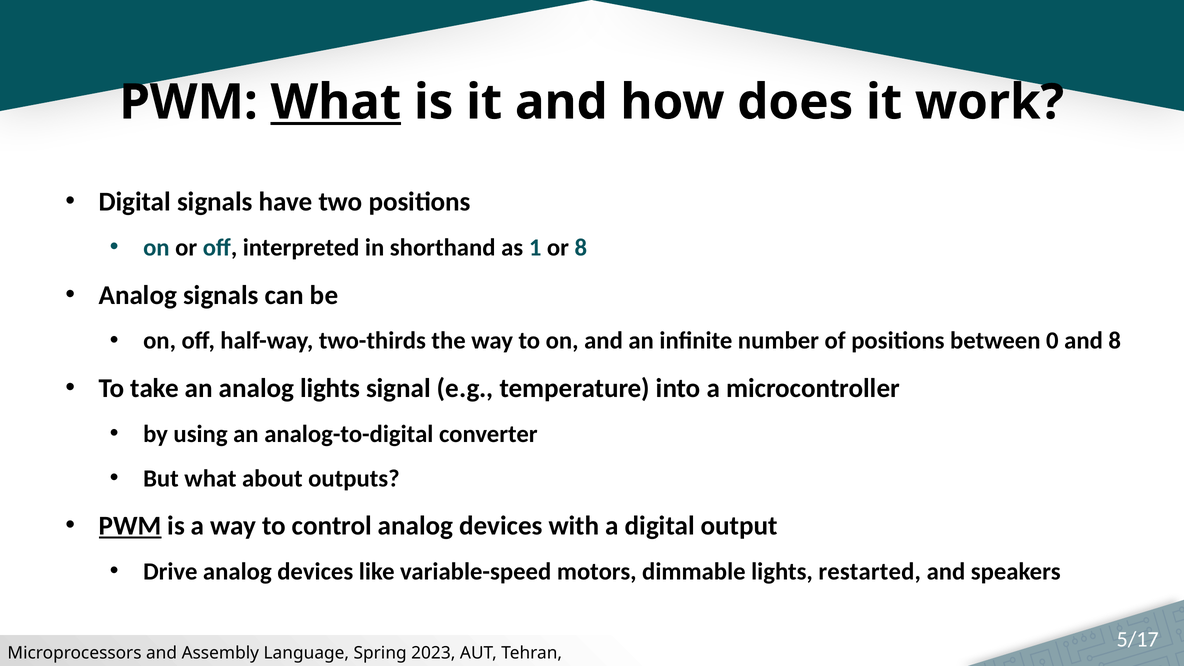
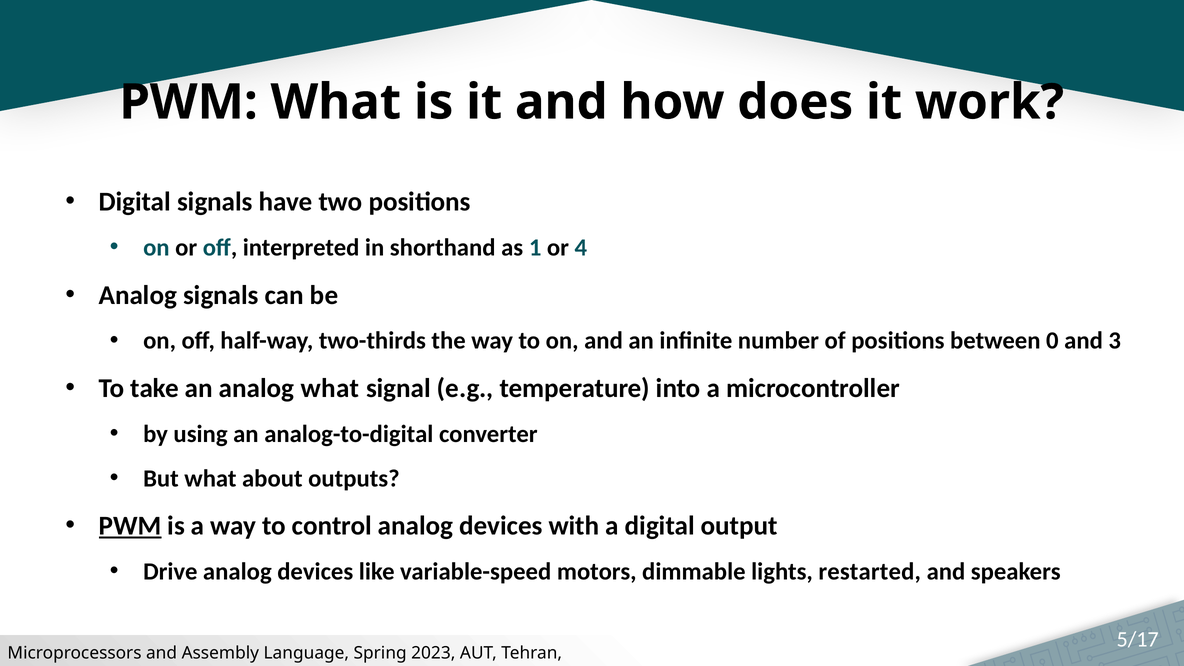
What underline: present -> none (336, 102)
or 8: 8 -> 4 (581, 248)
and 8: 8 -> 3 (1115, 341)
analog lights: lights -> what (330, 388)
